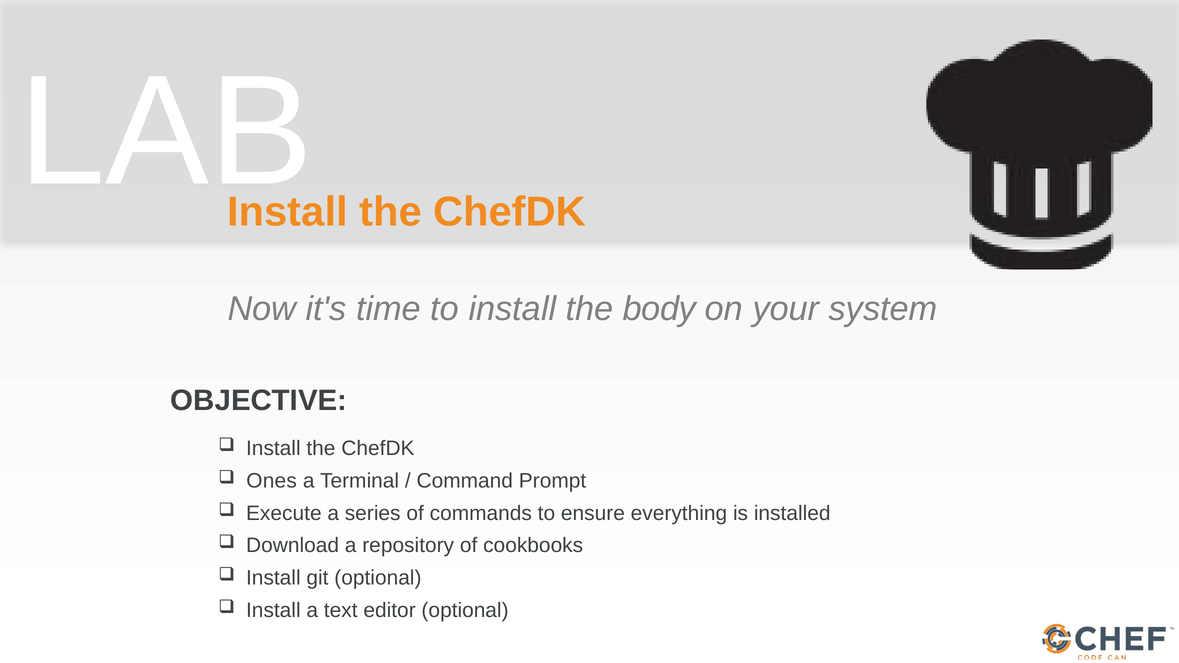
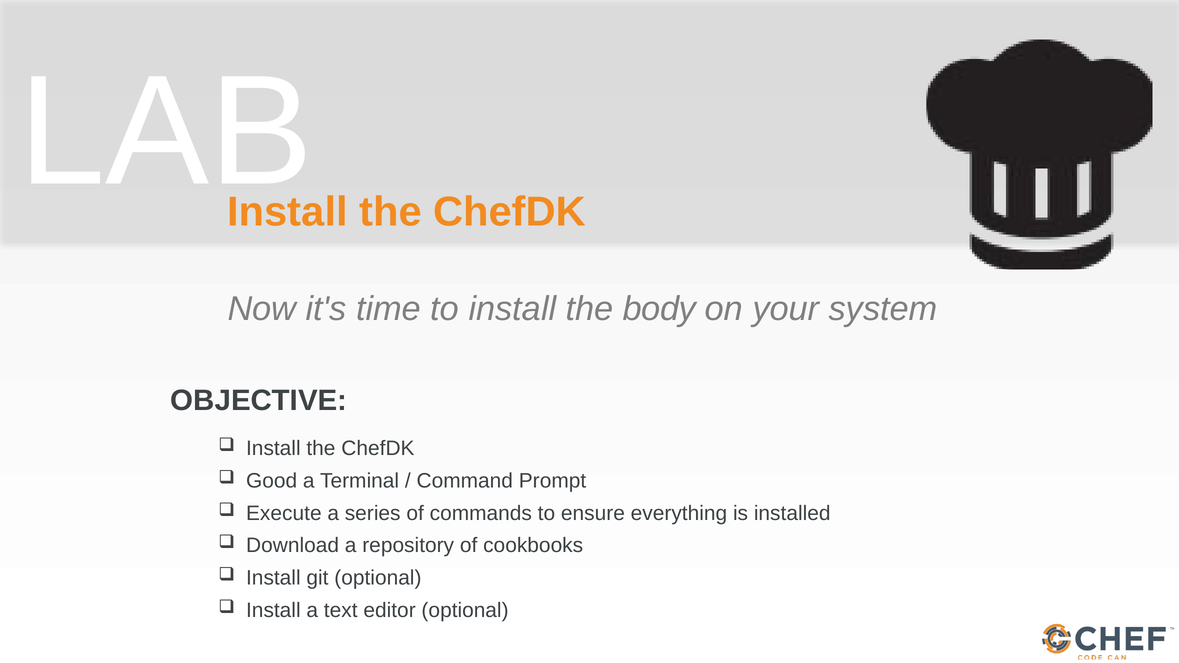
Ones: Ones -> Good (272, 481)
